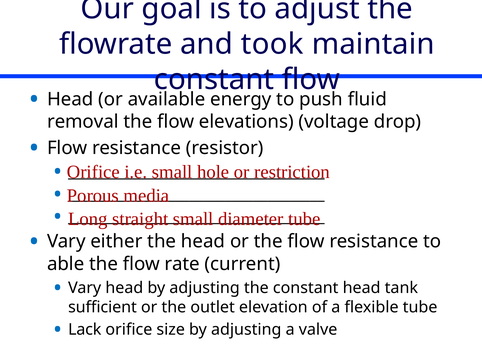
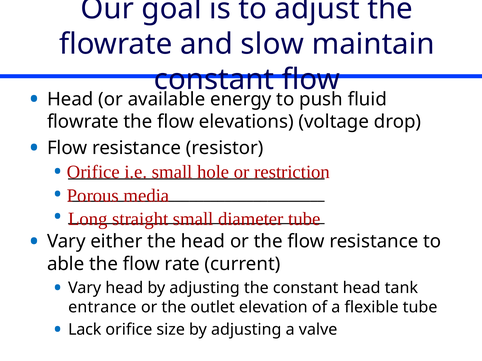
took: took -> slow (272, 44)
removal: removal -> flowrate (83, 122)
sufficient: sufficient -> entrance (102, 308)
